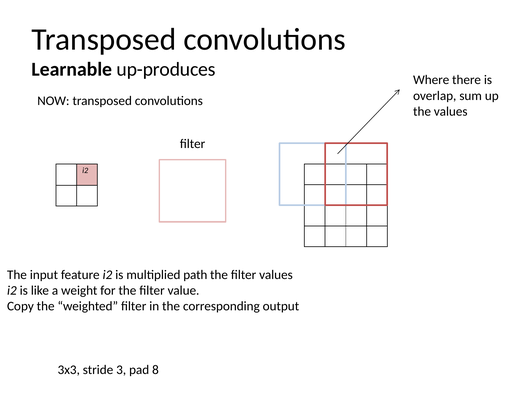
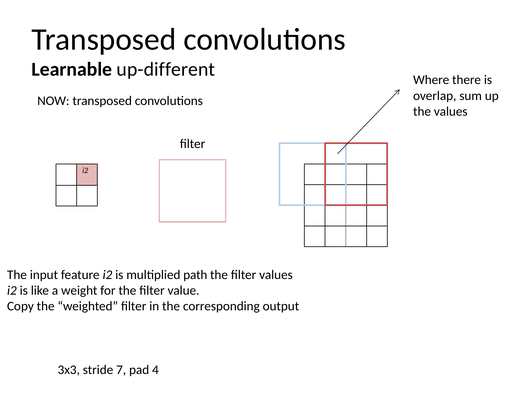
up-produces: up-produces -> up-different (166, 69)
3: 3 -> 7 (121, 370)
8: 8 -> 4 (155, 370)
